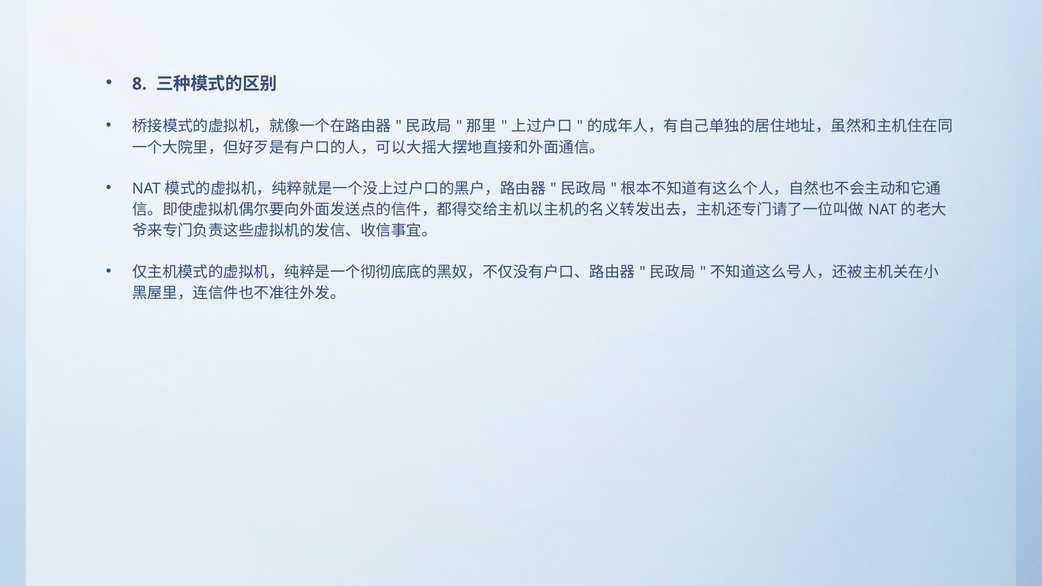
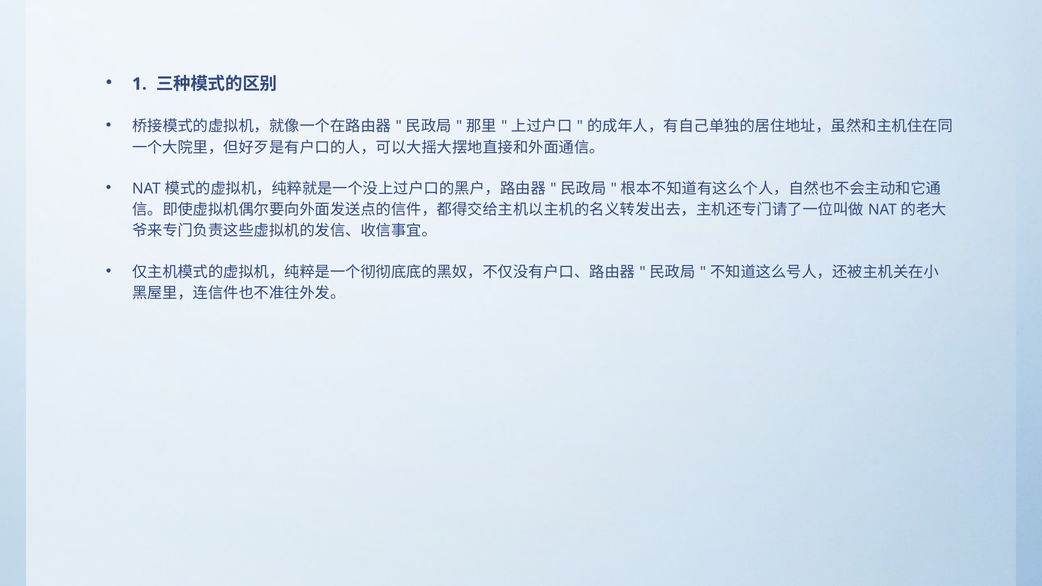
8: 8 -> 1 (139, 84)
